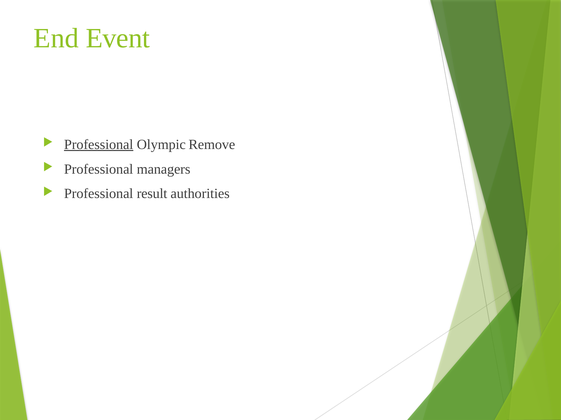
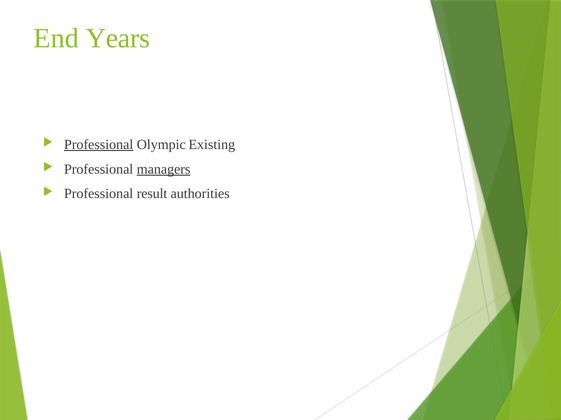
Event: Event -> Years (118, 38)
Remove: Remove -> Existing (212, 145)
managers underline: none -> present (164, 169)
